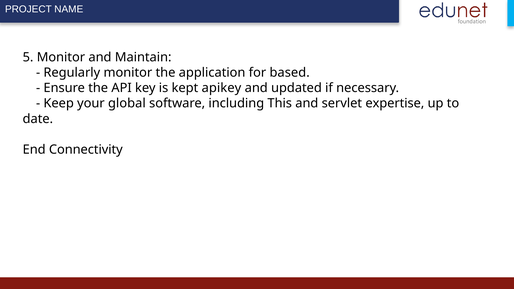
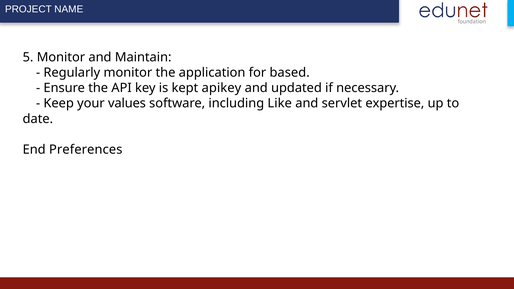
global: global -> values (127, 103)
This: This -> Like (280, 103)
Connectivity: Connectivity -> Preferences (86, 150)
